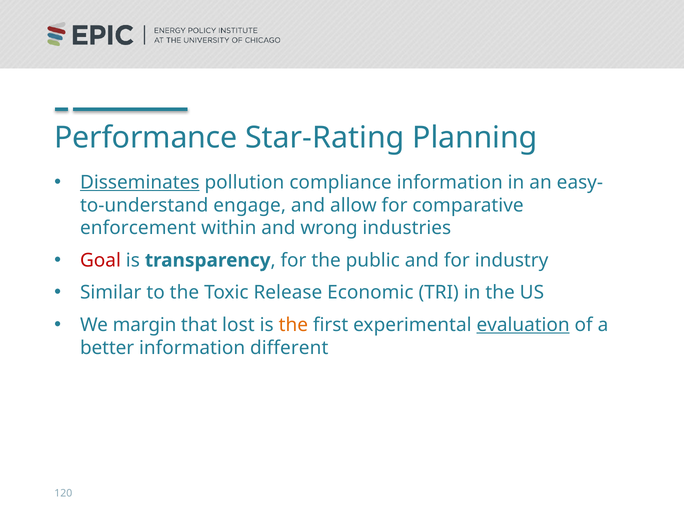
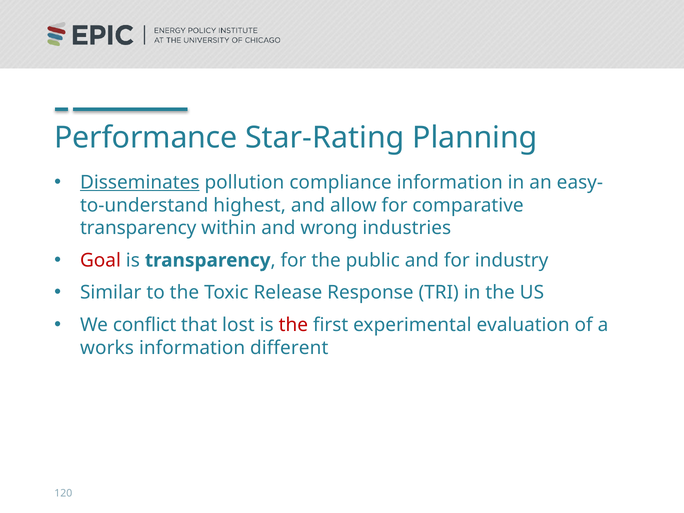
engage: engage -> highest (250, 205)
enforcement: enforcement -> transparency (138, 228)
Economic: Economic -> Response (370, 293)
margin: margin -> conflict (145, 325)
the colour: orange -> red (293, 325)
evaluation underline: present -> none (523, 325)
better: better -> works (107, 348)
